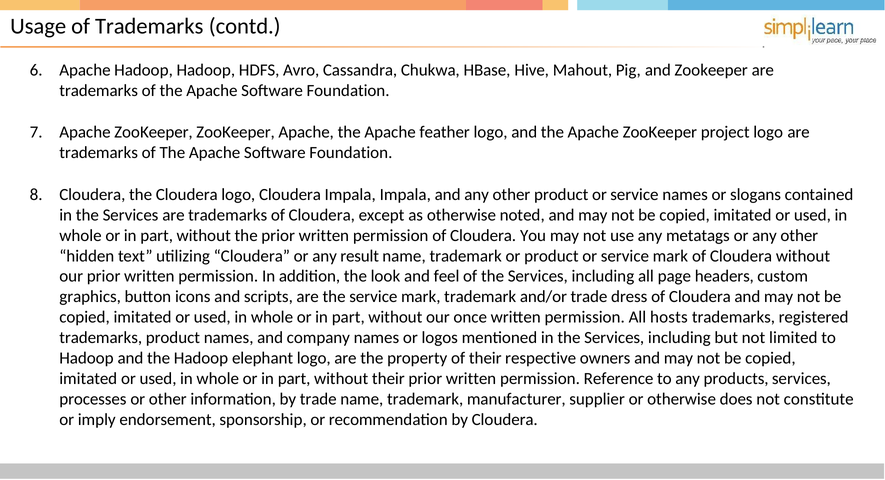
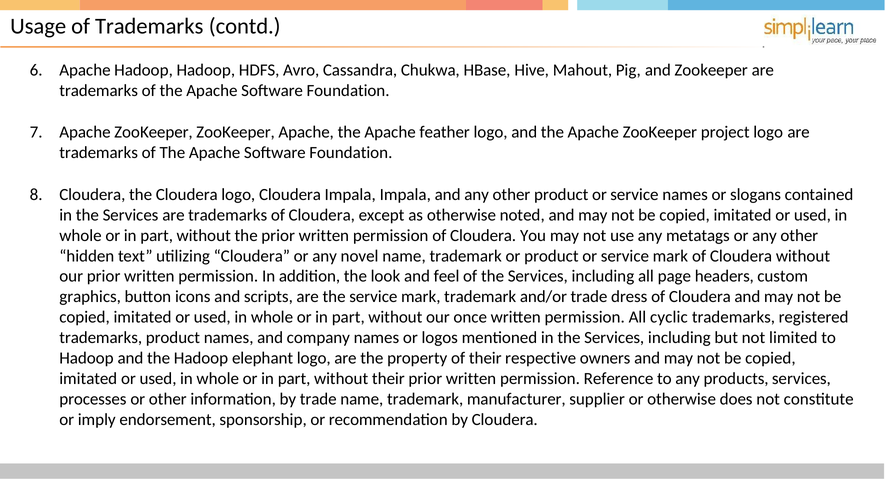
result: result -> novel (360, 256)
hosts: hosts -> cyclic (669, 317)
